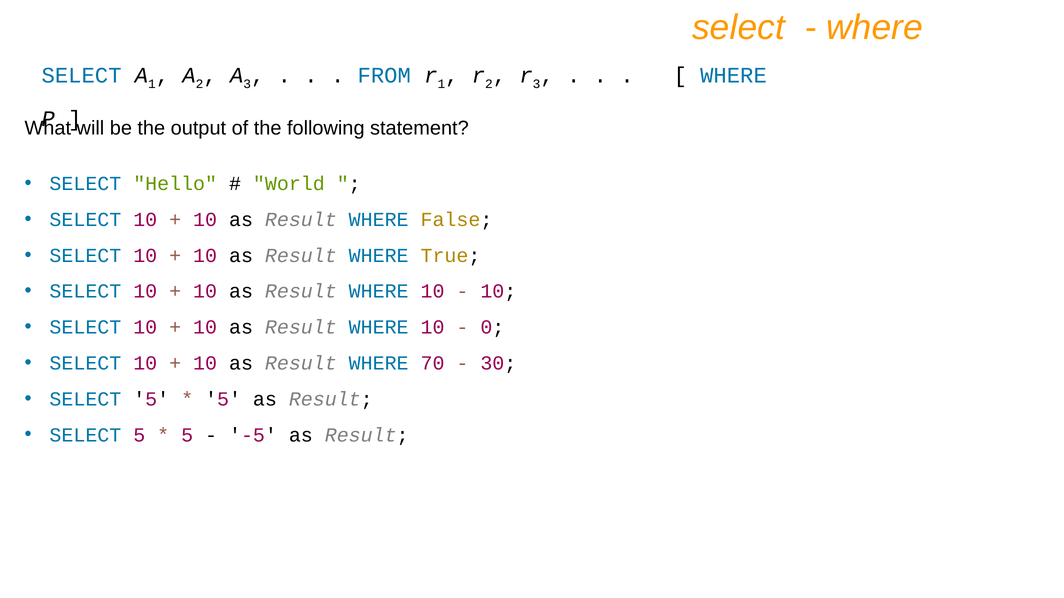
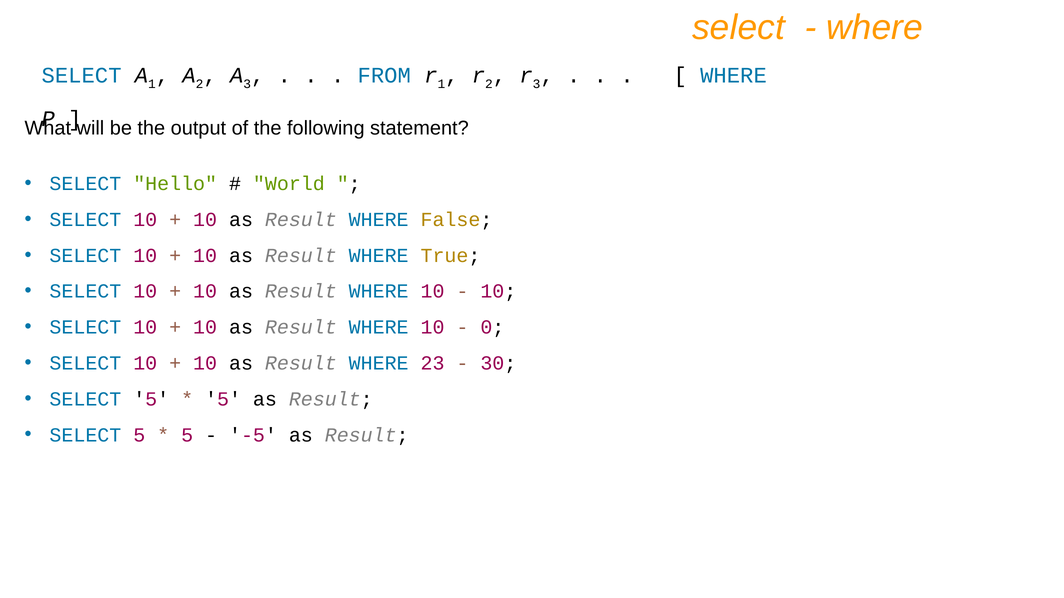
70: 70 -> 23 (433, 363)
